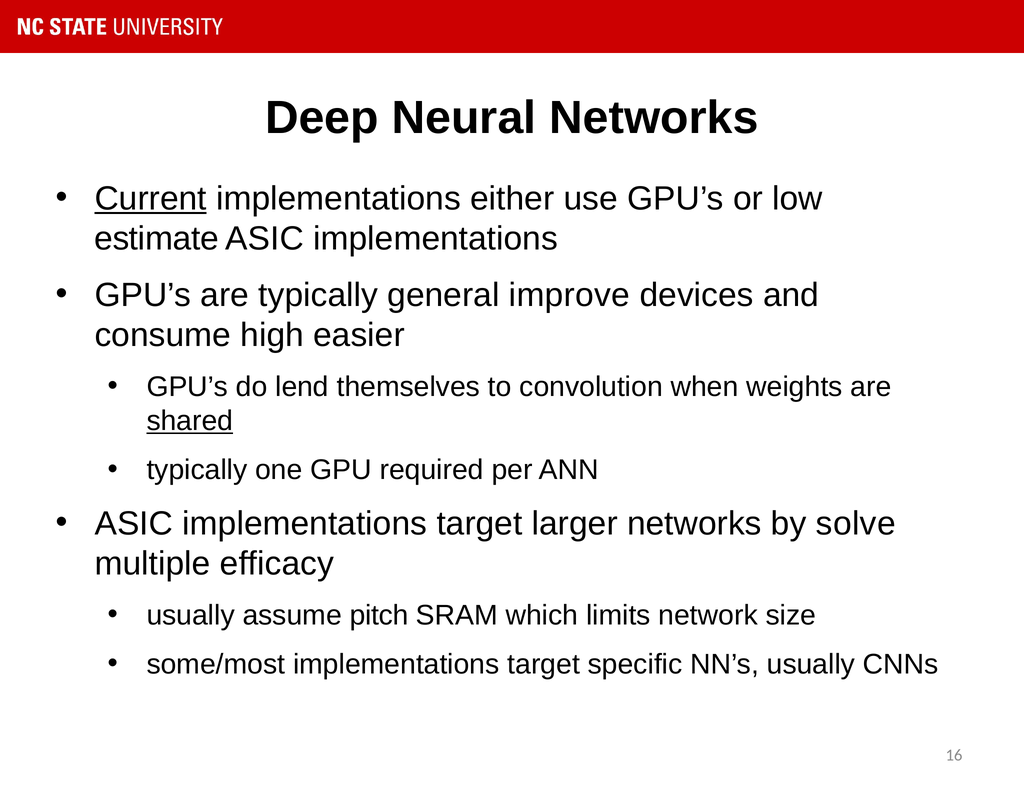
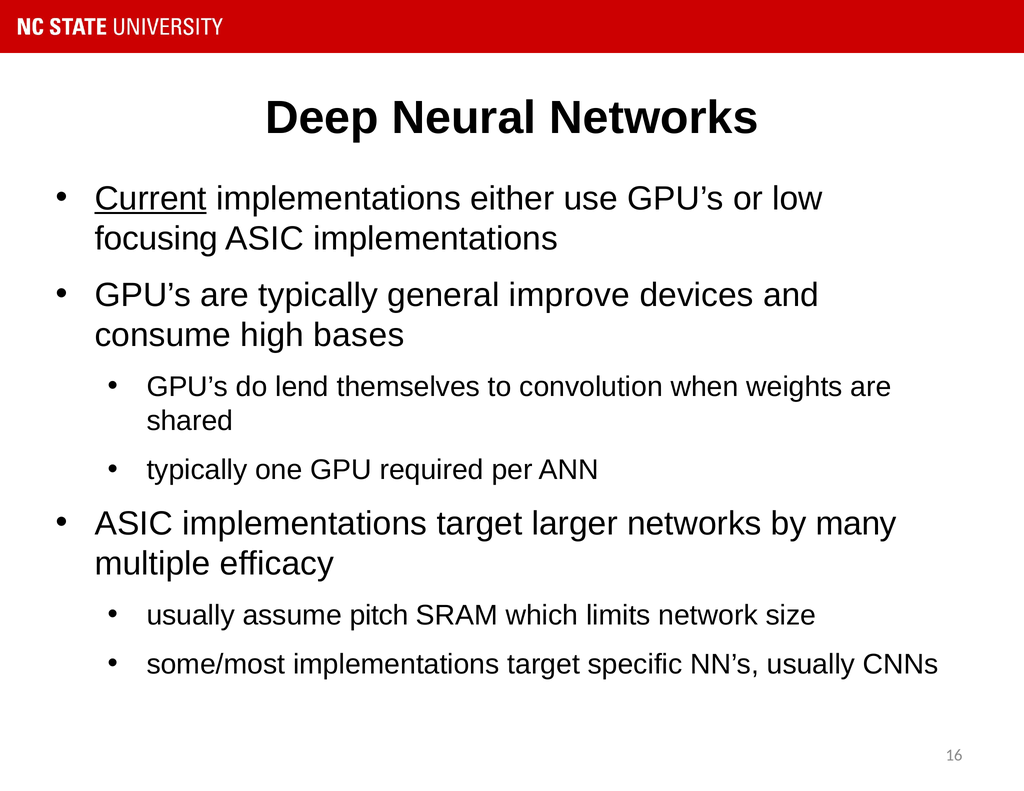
estimate: estimate -> focusing (156, 239)
easier: easier -> bases (359, 335)
shared underline: present -> none (190, 421)
solve: solve -> many (856, 524)
